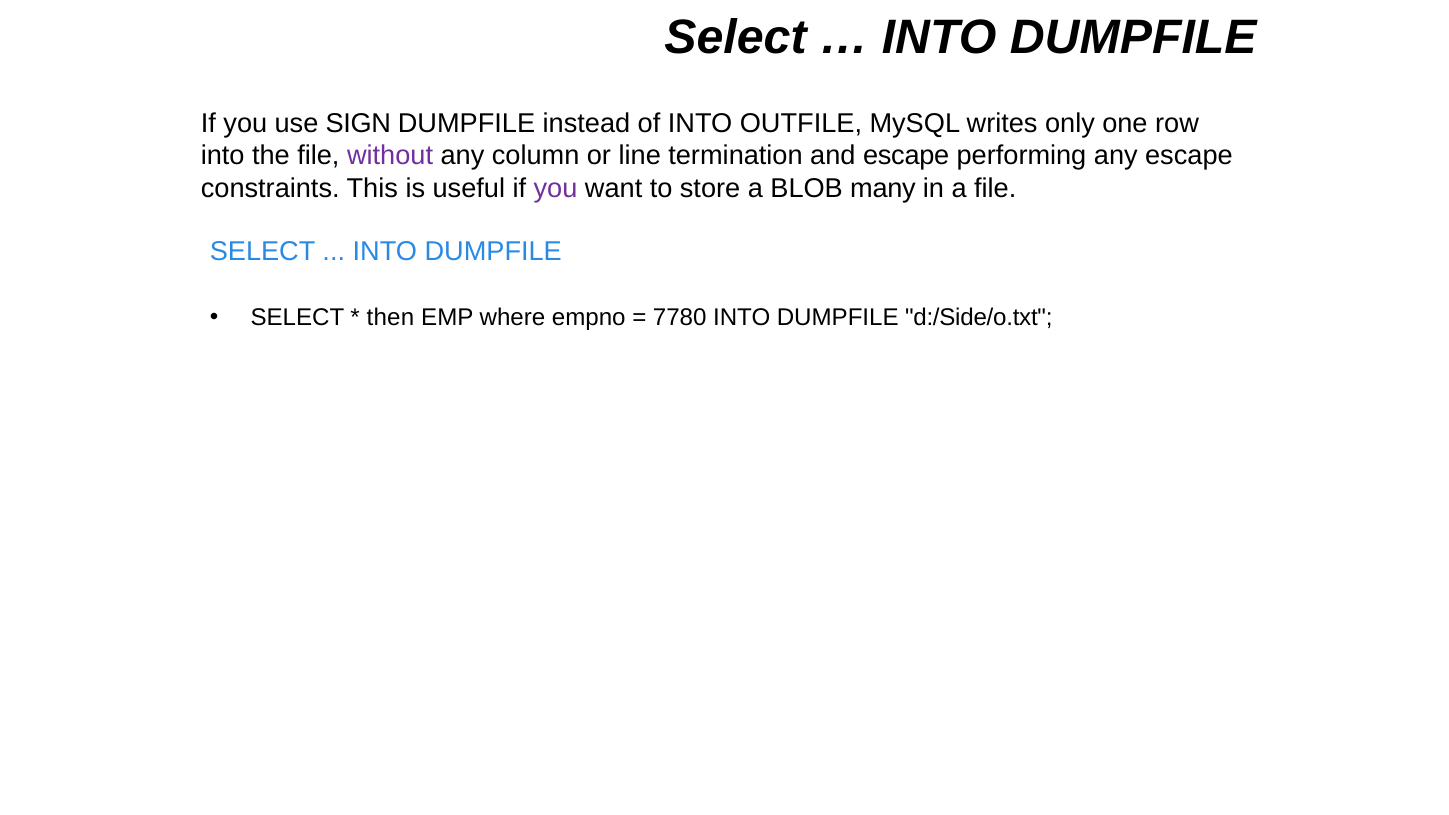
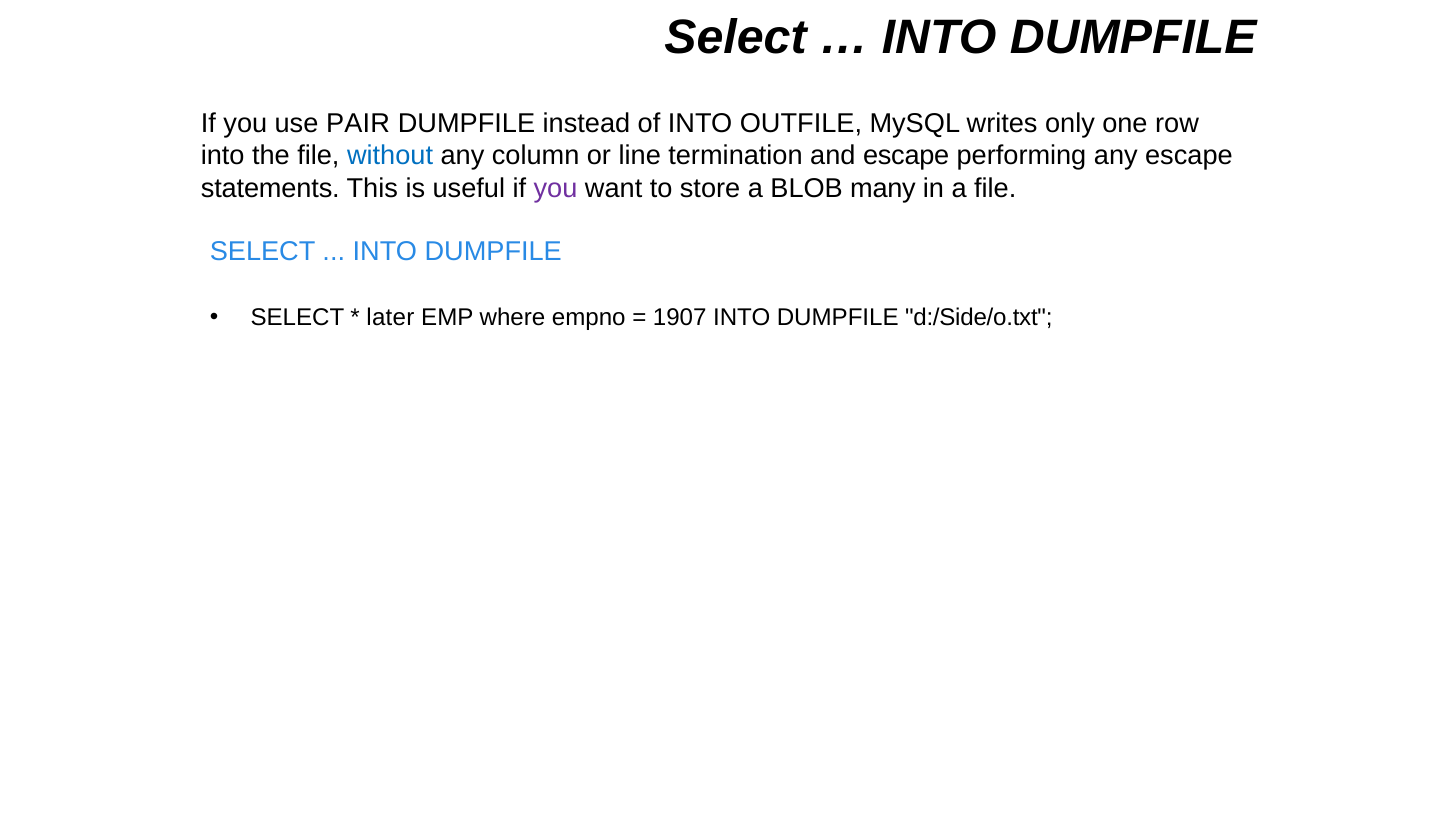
SIGN: SIGN -> PAIR (358, 123)
without colour: purple -> blue (390, 156)
constraints: constraints -> statements (270, 188)
then: then -> later (390, 318)
7780: 7780 -> 1907 (680, 318)
